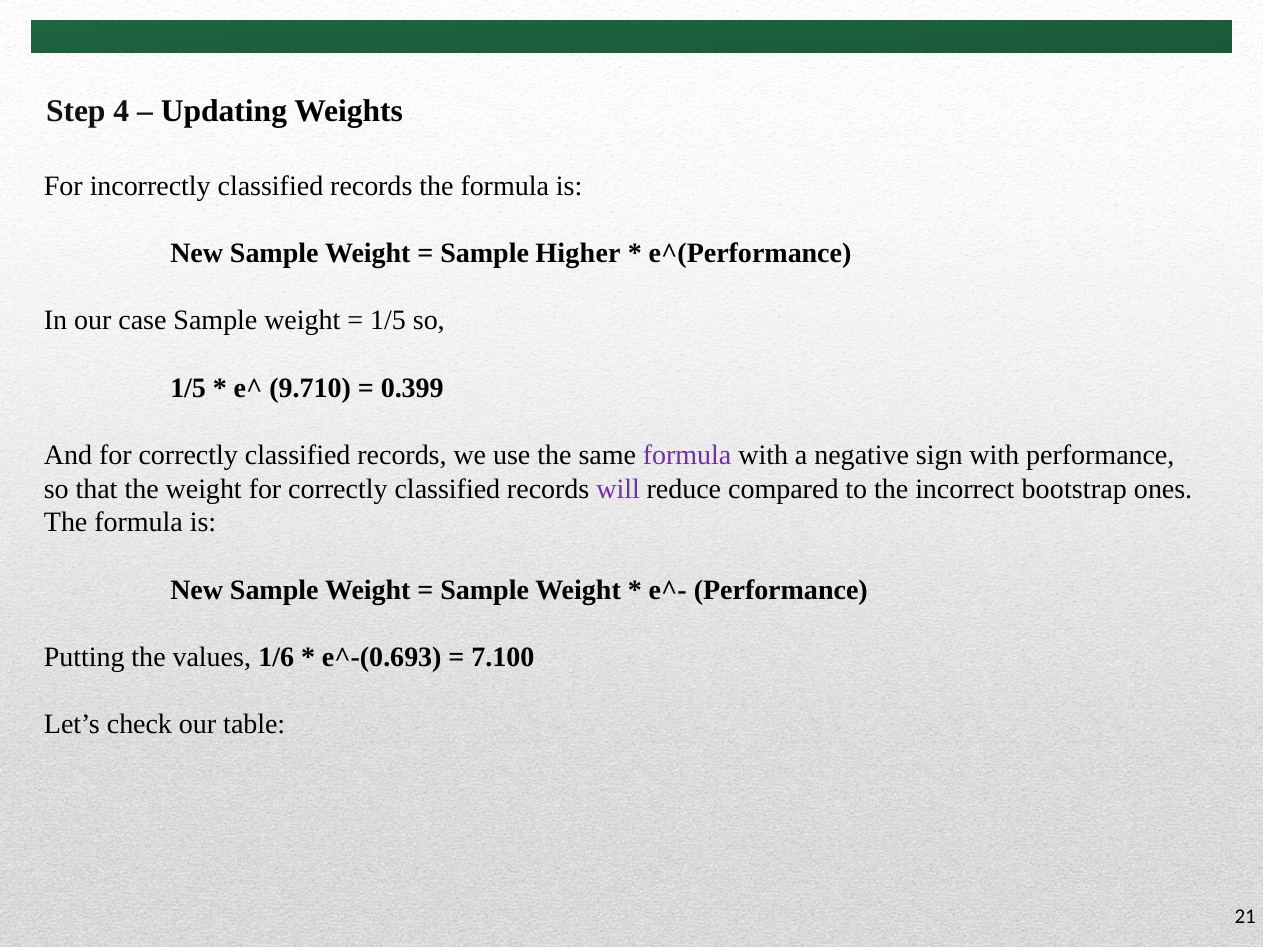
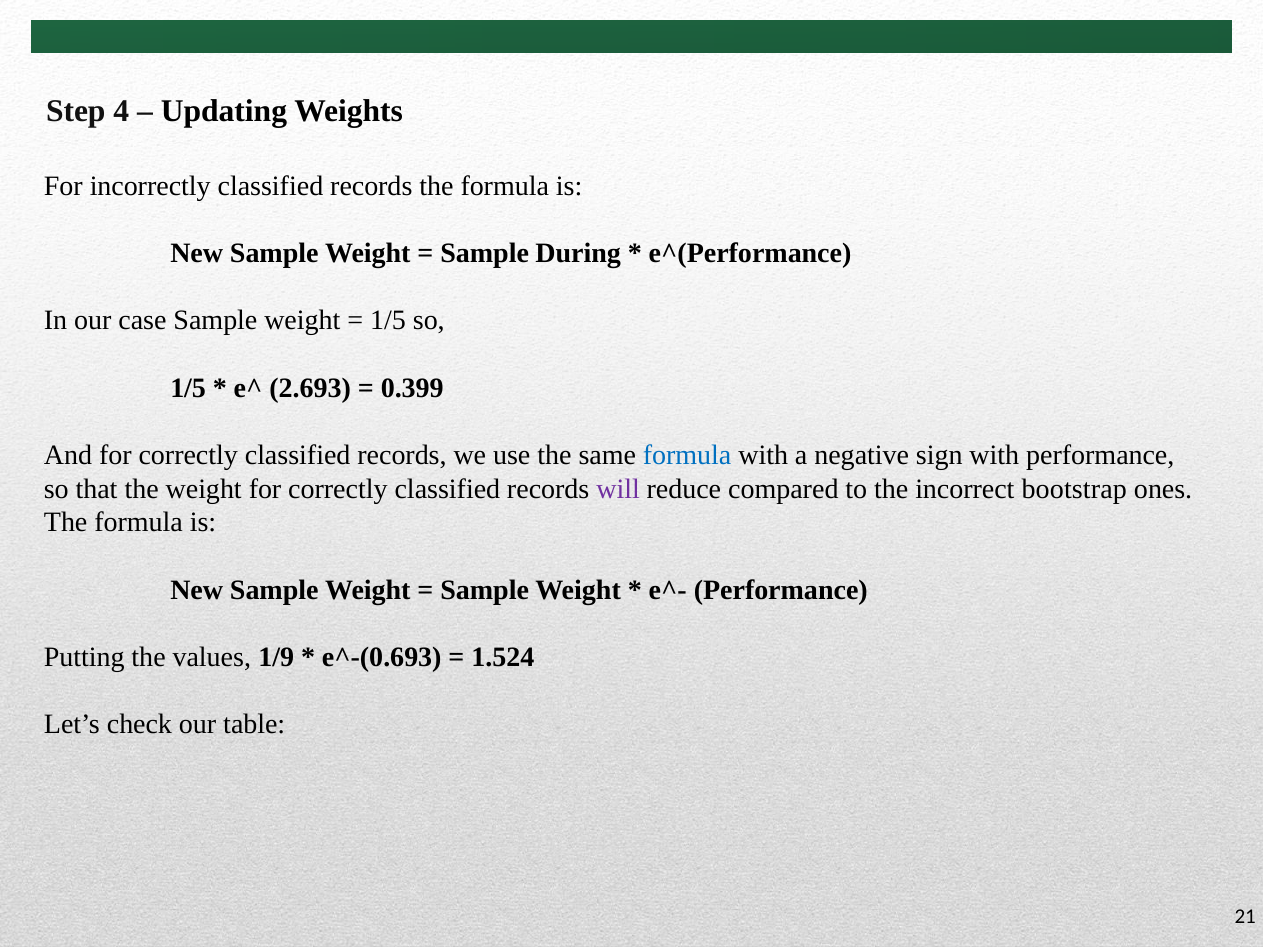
Higher: Higher -> During (578, 253)
9.710: 9.710 -> 2.693 (310, 388)
formula colour: purple -> blue (687, 455)
1/6: 1/6 -> 1/9 (276, 657)
7.100: 7.100 -> 1.524 (503, 657)
